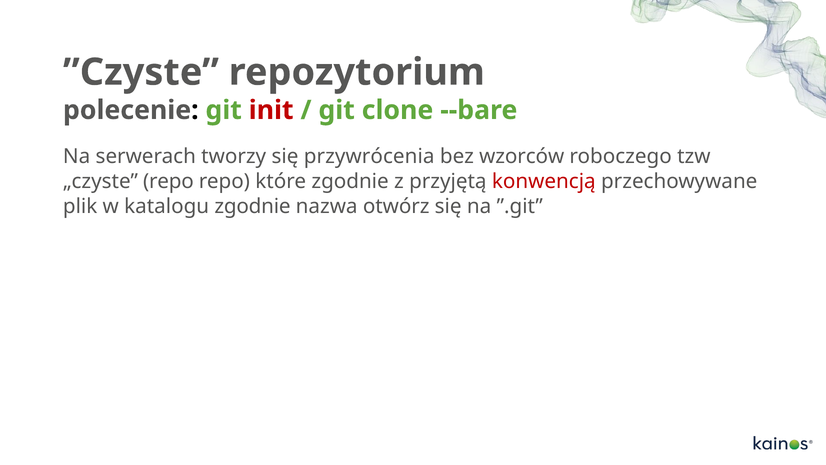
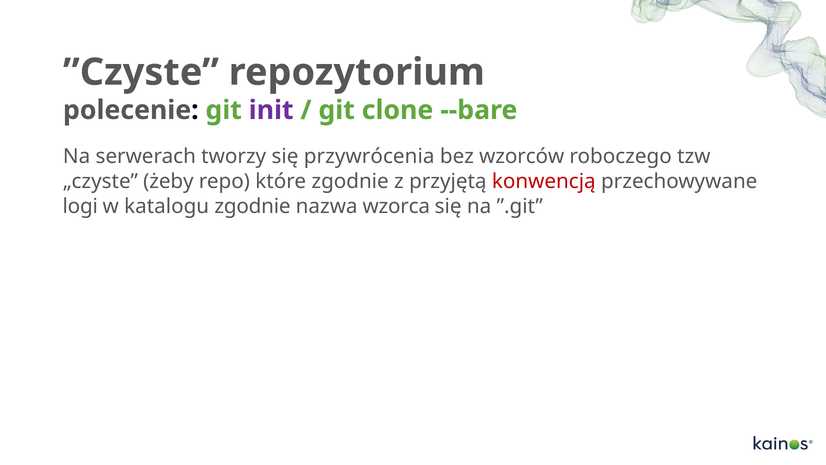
init colour: red -> purple (271, 110)
„czyste repo: repo -> żeby (168, 181)
plik: plik -> logi (80, 206)
otwórz: otwórz -> wzorca (396, 206)
